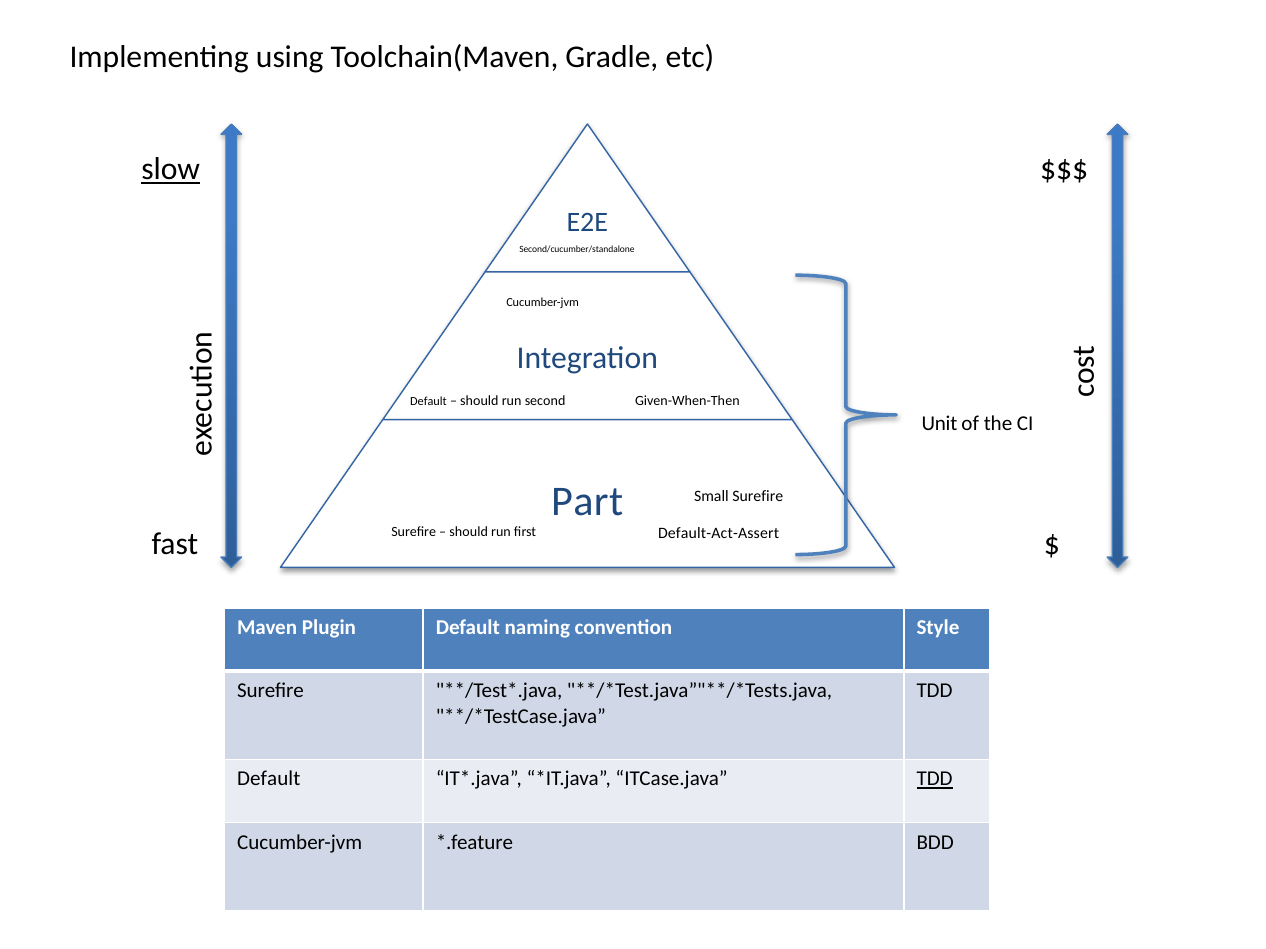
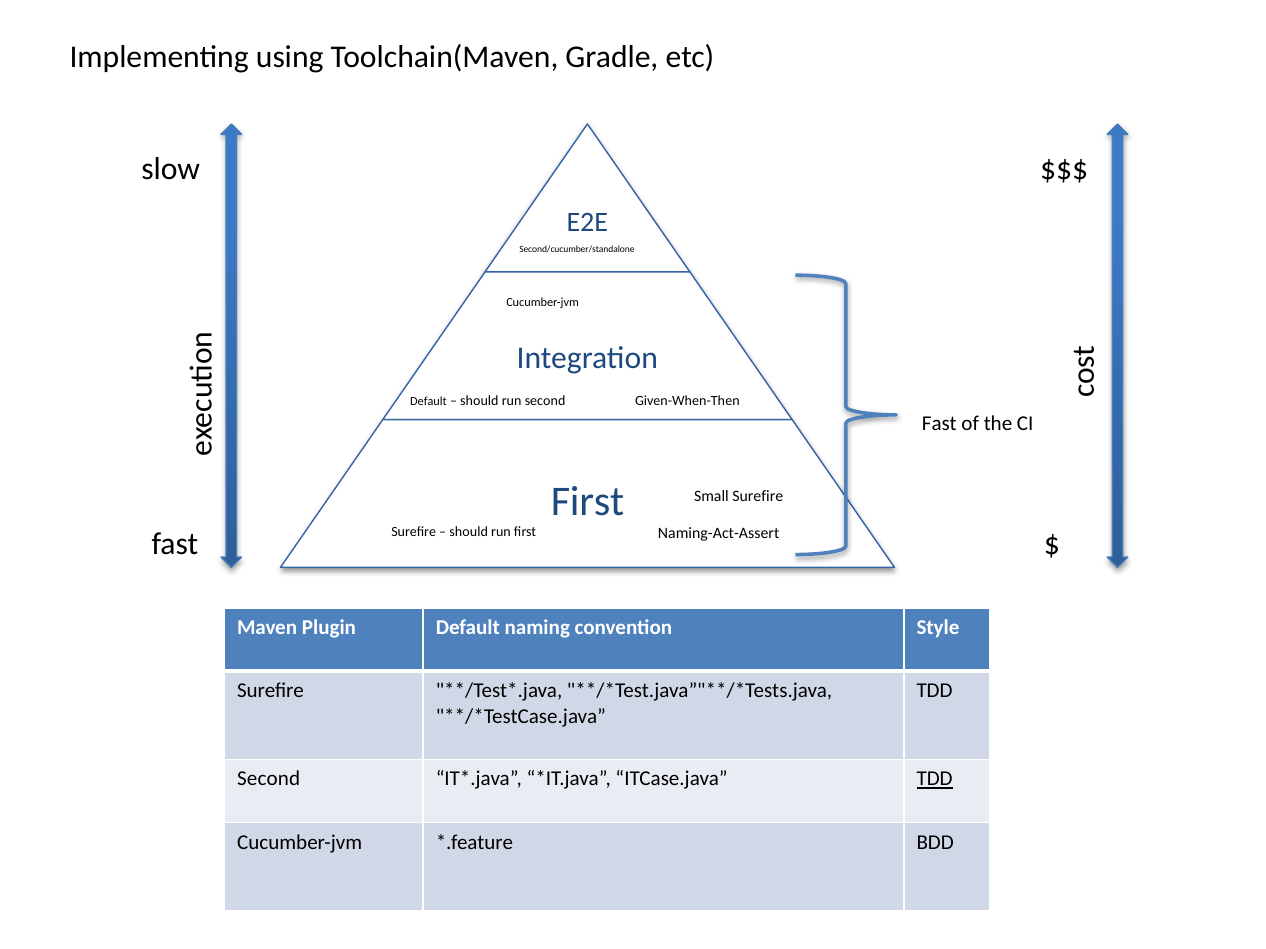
slow underline: present -> none (171, 169)
Unit: Unit -> Fast (939, 423)
Part: Part -> First (588, 502)
Default-Act-Assert: Default-Act-Assert -> Naming-Act-Assert (719, 534)
Default: Default -> Second (269, 779)
